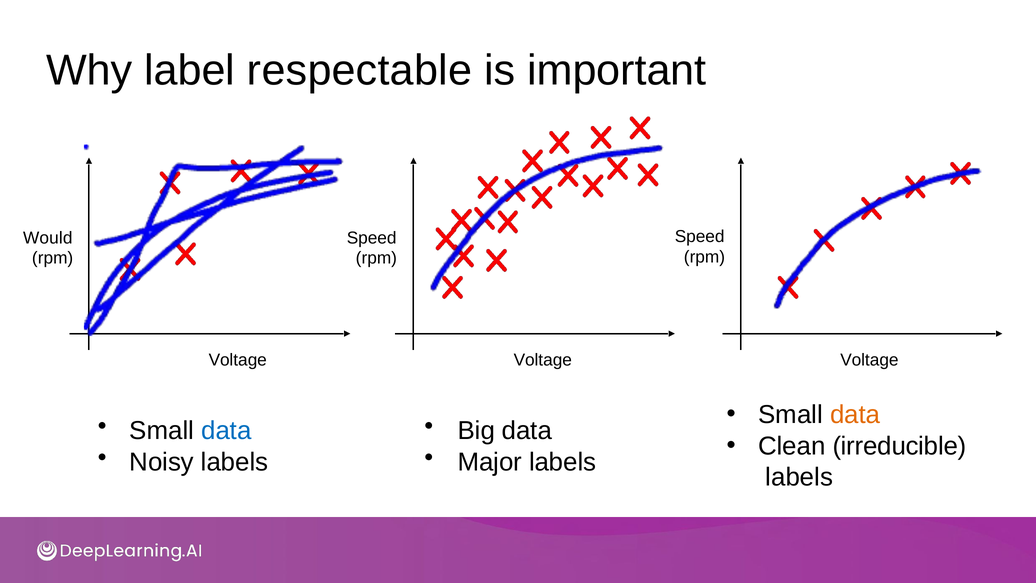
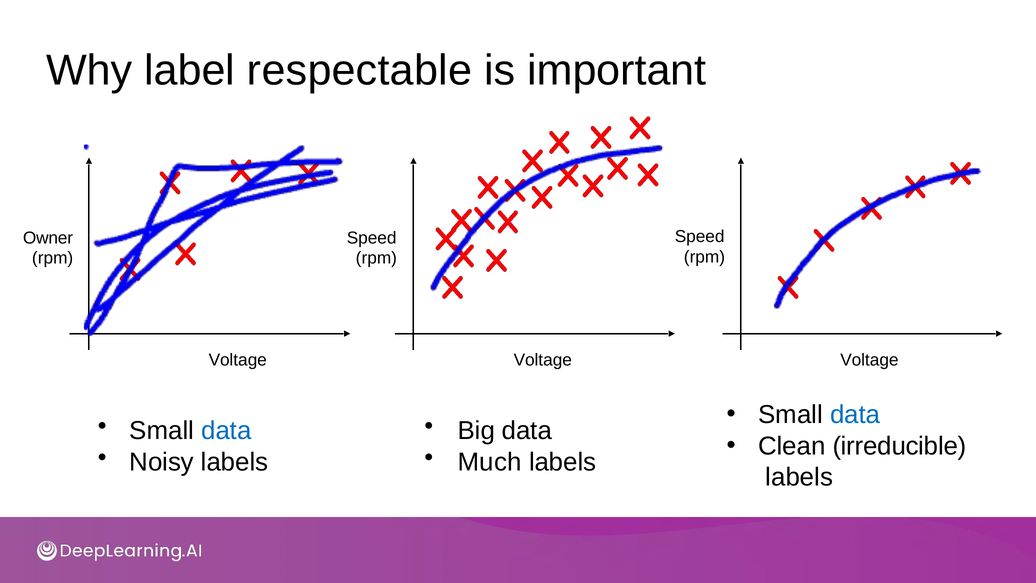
Would: Would -> Owner (48, 238)
data colour: orange -> blue (855, 414)
Major: Major -> Much (490, 462)
